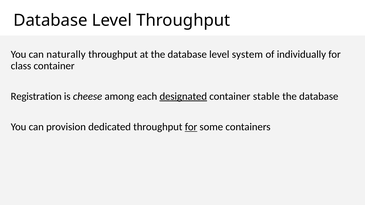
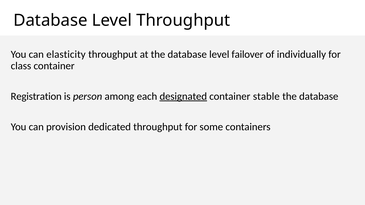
naturally: naturally -> elasticity (66, 54)
system: system -> failover (248, 54)
cheese: cheese -> person (88, 97)
for underline: present -> none (191, 127)
